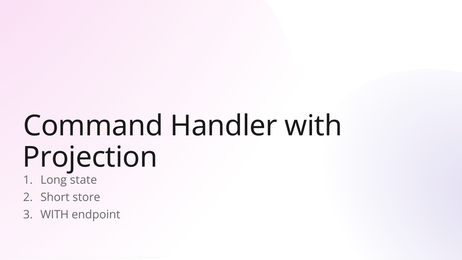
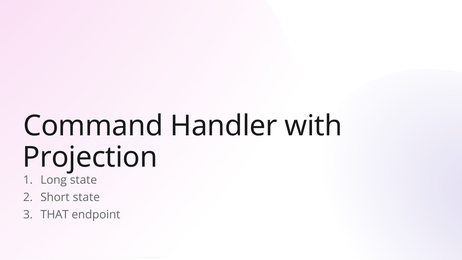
Short store: store -> state (86, 197)
WITH: WITH -> THAT (55, 215)
